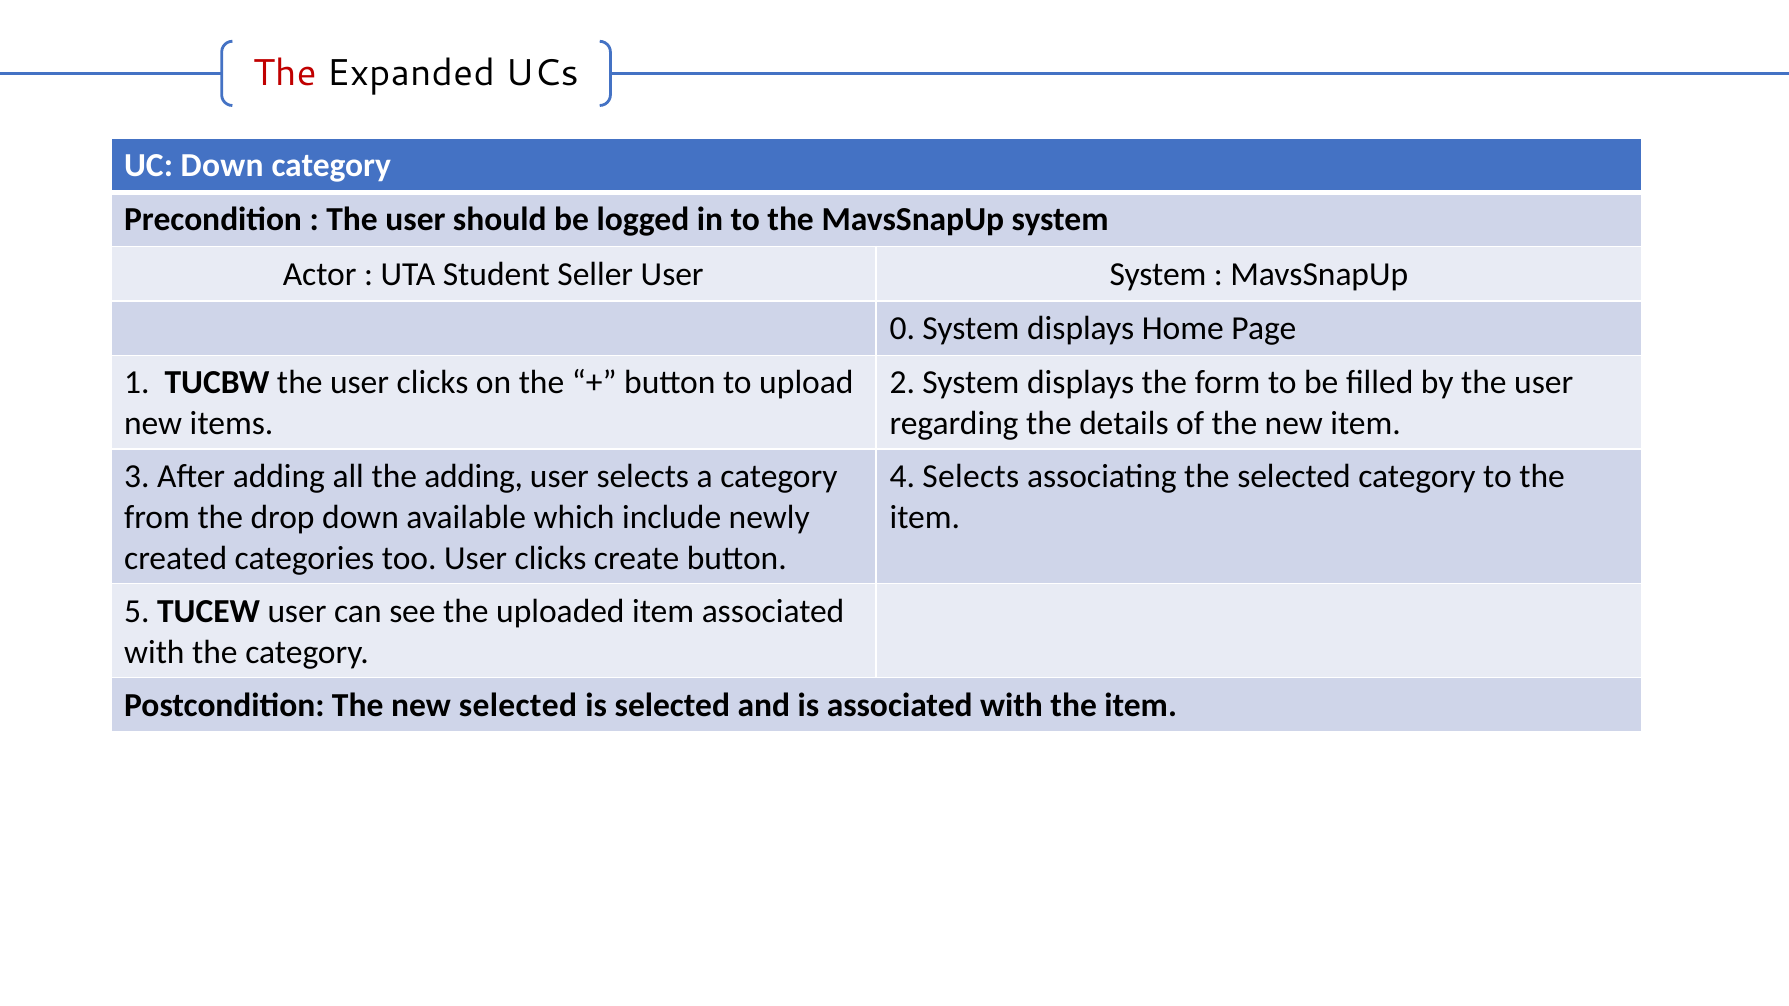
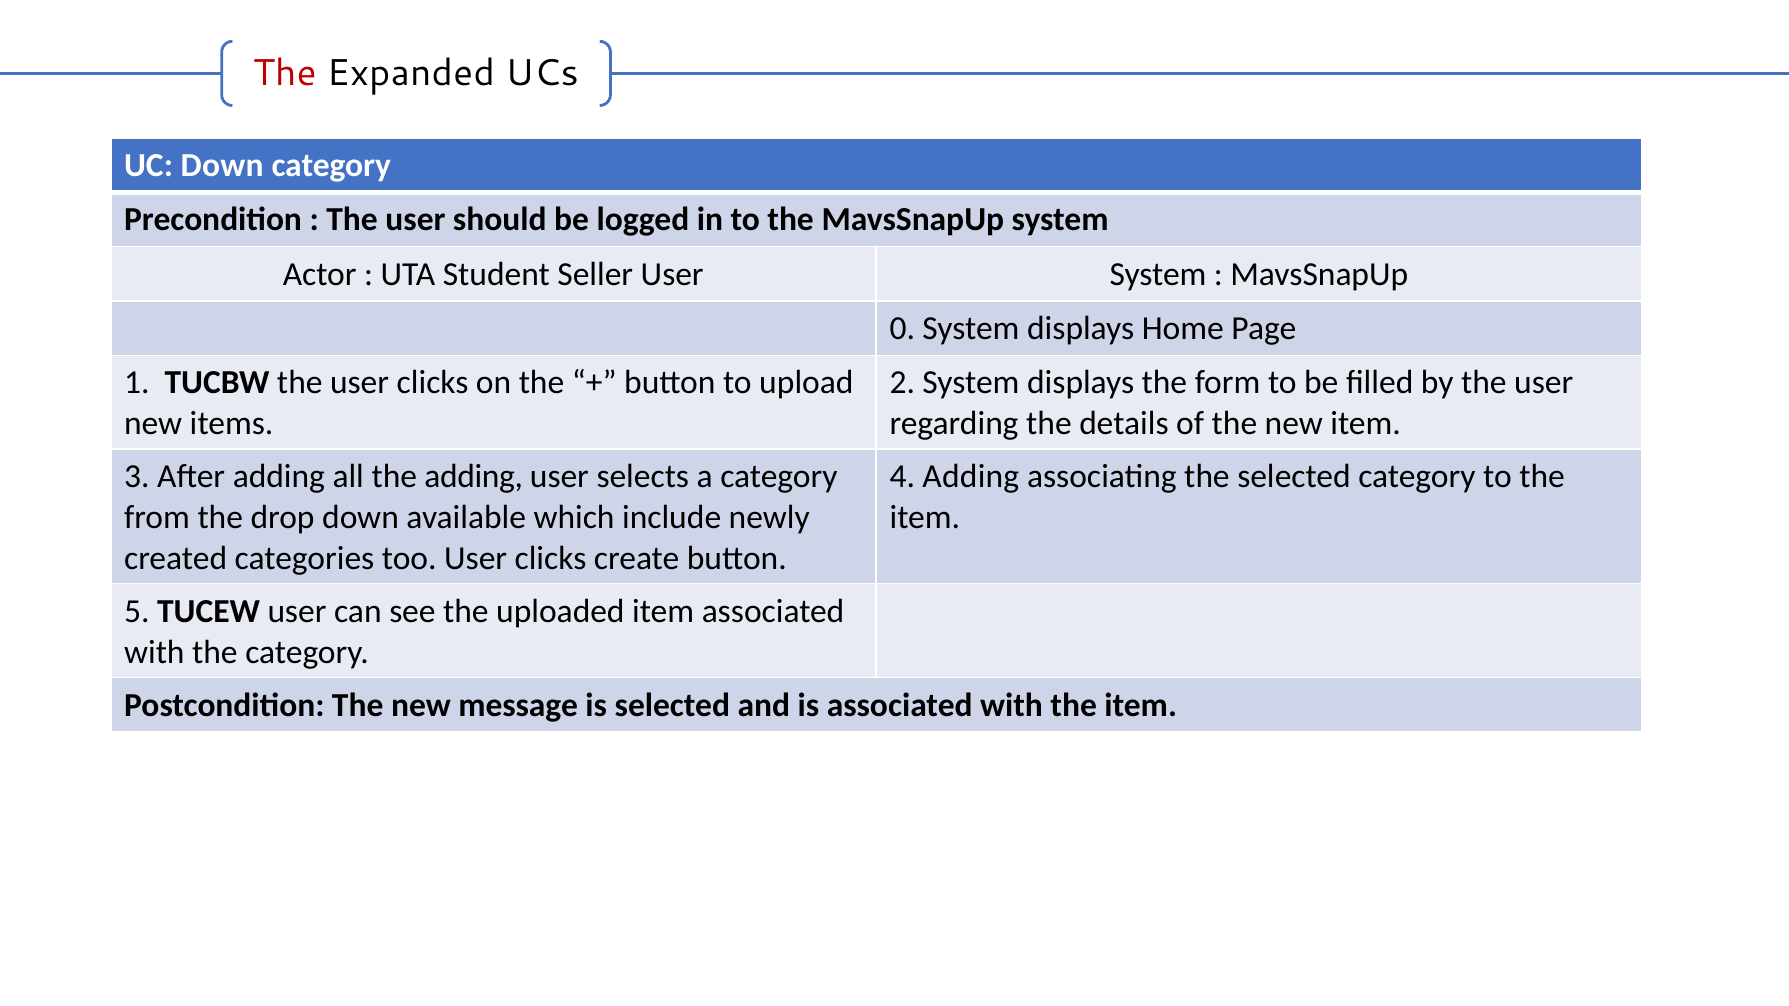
4 Selects: Selects -> Adding (971, 477)
new selected: selected -> message (518, 705)
